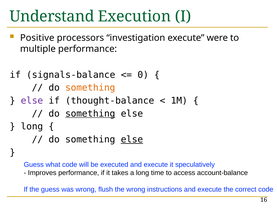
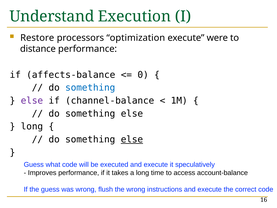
Positive: Positive -> Restore (37, 38)
investigation: investigation -> optimization (136, 38)
multiple: multiple -> distance (38, 49)
signals-balance: signals-balance -> affects-balance (71, 75)
something colour: orange -> blue (90, 88)
thought-balance: thought-balance -> channel-balance (110, 101)
something underline: present -> none (90, 113)
